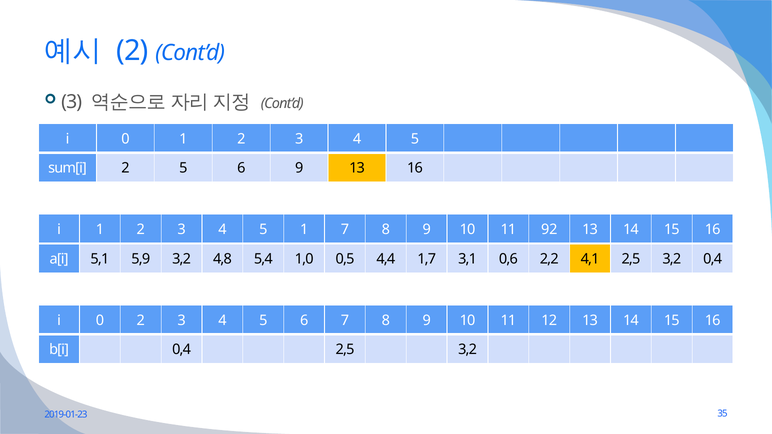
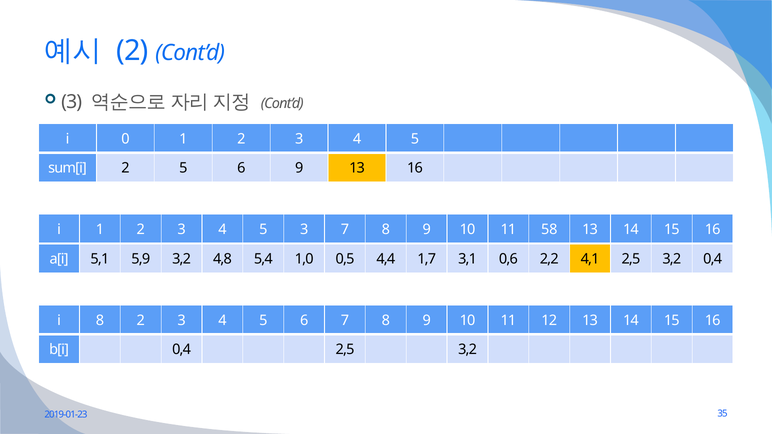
5 1: 1 -> 3 (304, 230)
92: 92 -> 58 (549, 230)
0: 0 -> 8 (100, 321)
